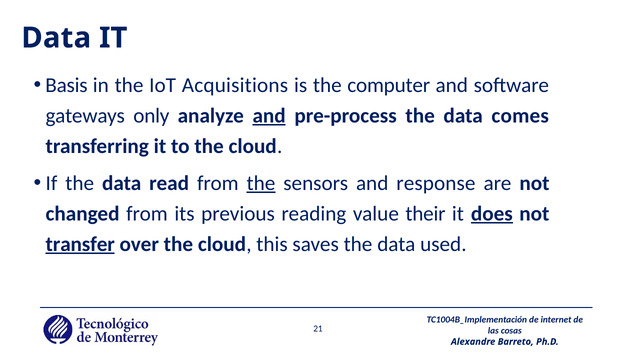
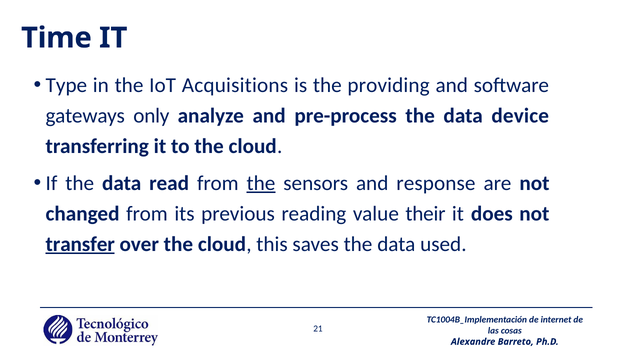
Data: Data -> Time (56, 38)
Basis: Basis -> Type (66, 85)
computer: computer -> providing (389, 85)
and underline: present -> none (269, 116)
comes: comes -> device (520, 116)
does underline: present -> none (492, 214)
